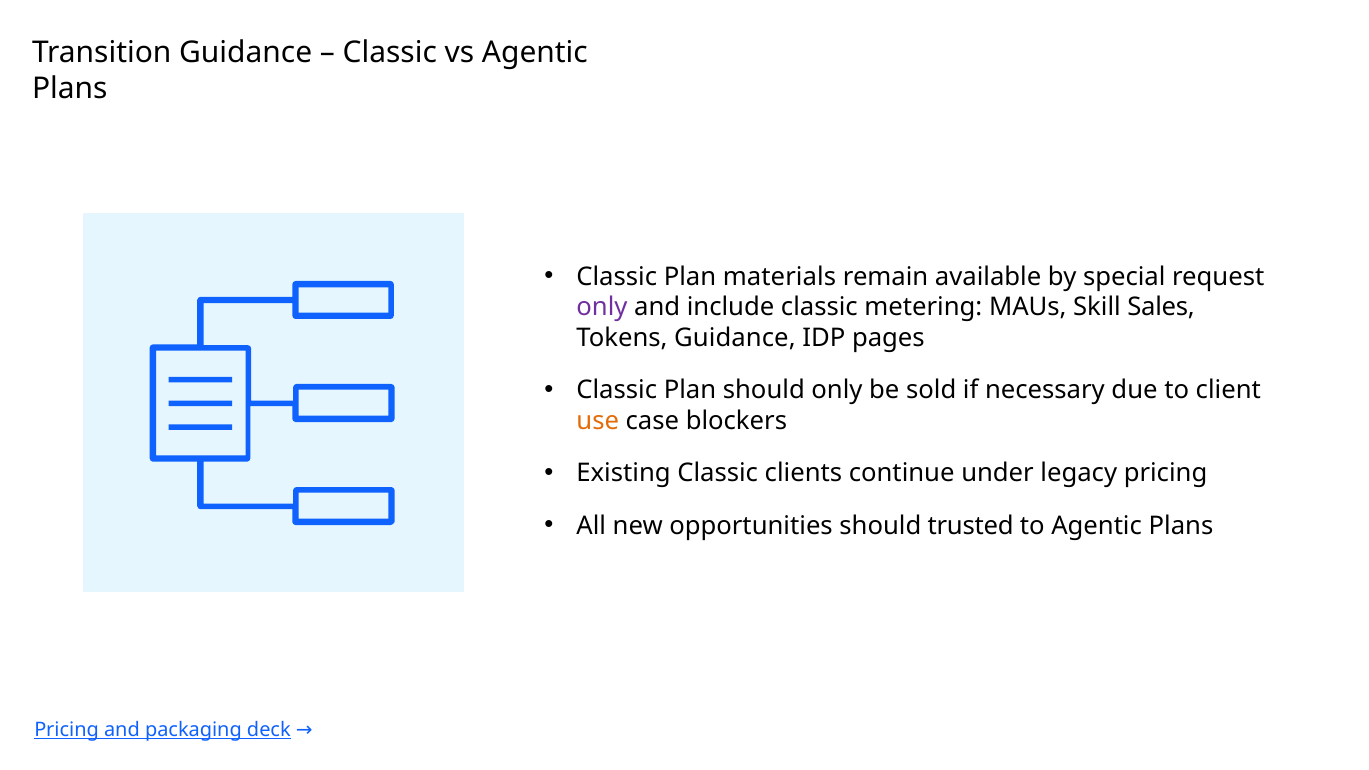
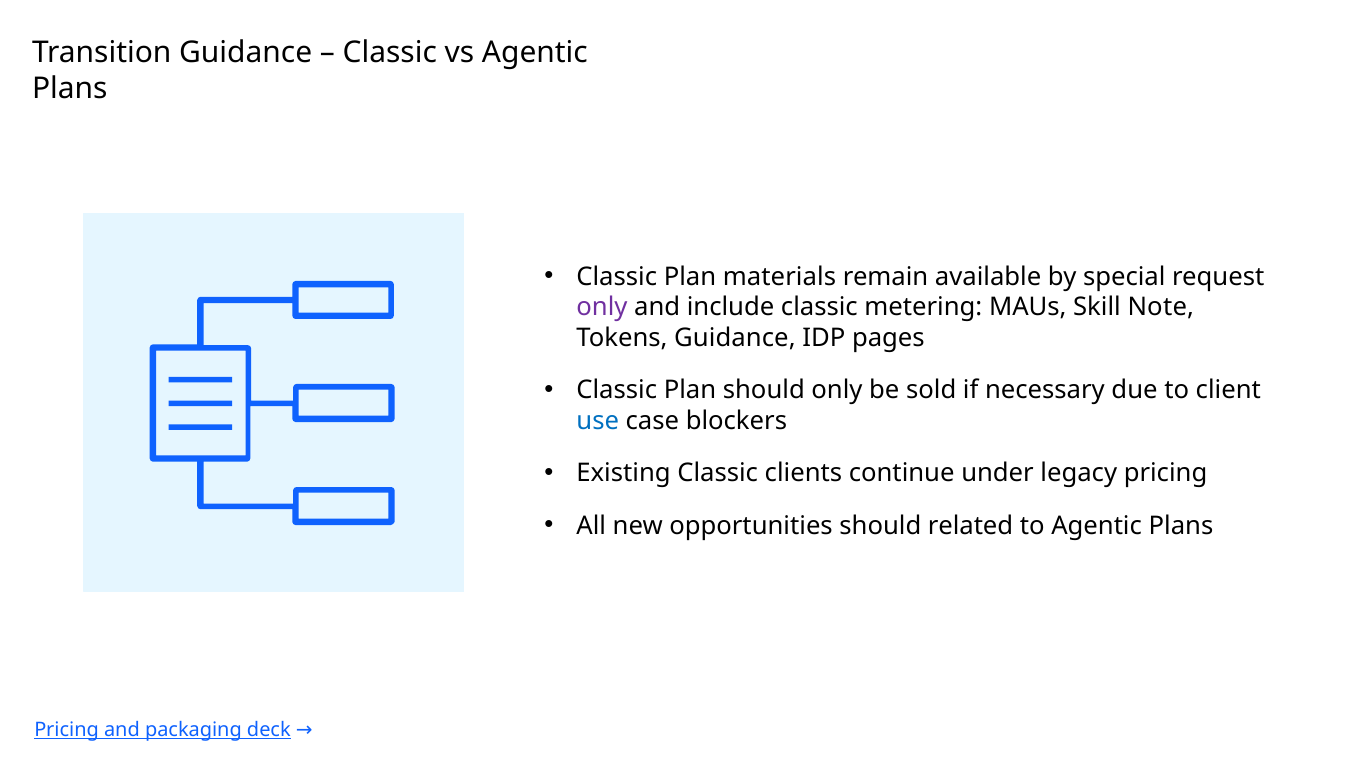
Sales: Sales -> Note (1161, 307)
use colour: orange -> blue (598, 421)
trusted: trusted -> related (971, 526)
